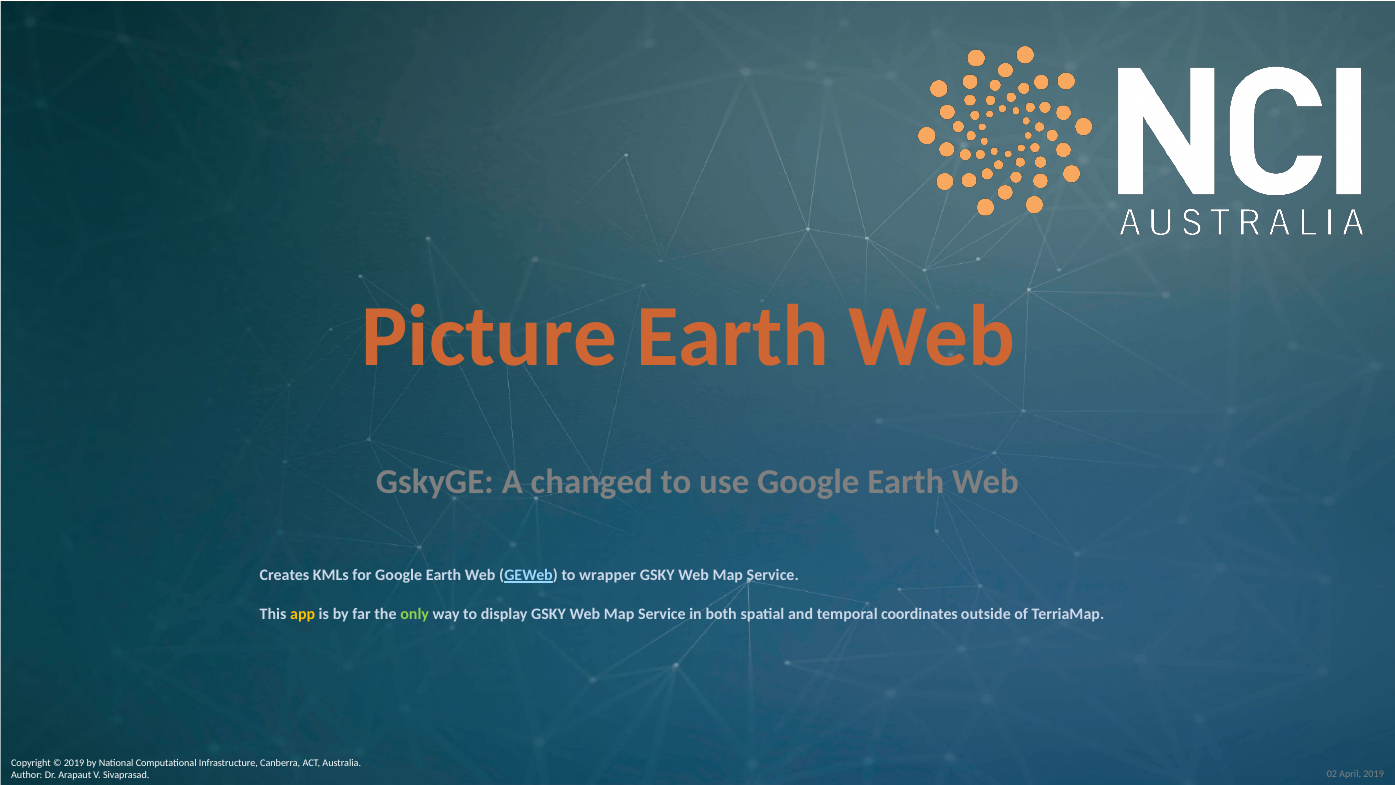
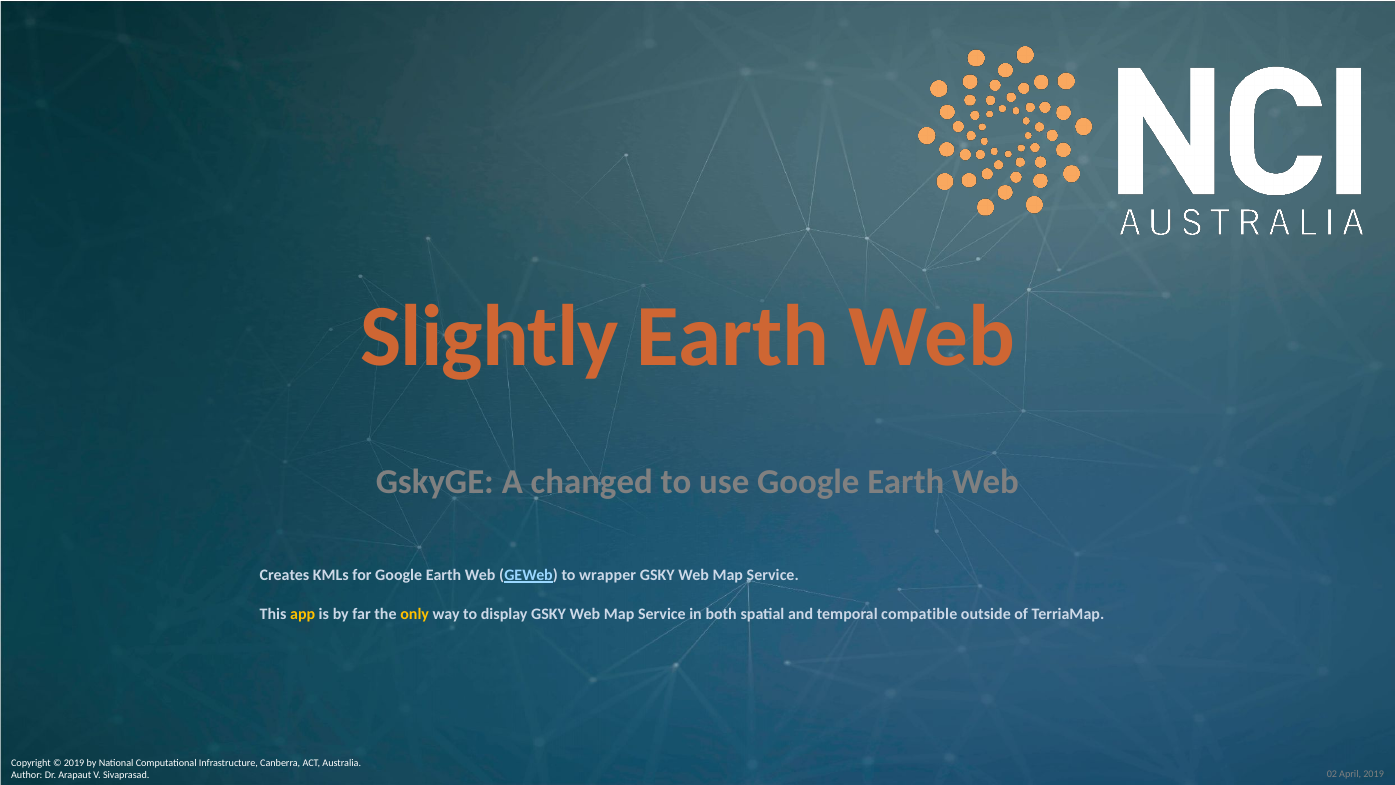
Picture: Picture -> Slightly (490, 336)
only colour: light green -> yellow (415, 614)
coordinates: coordinates -> compatible (919, 614)
